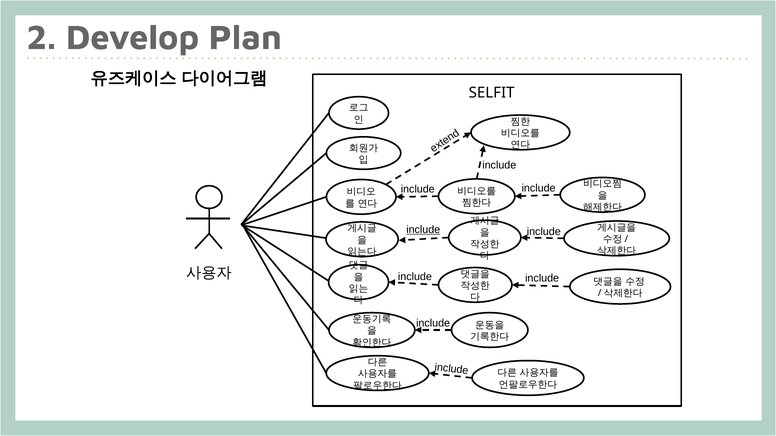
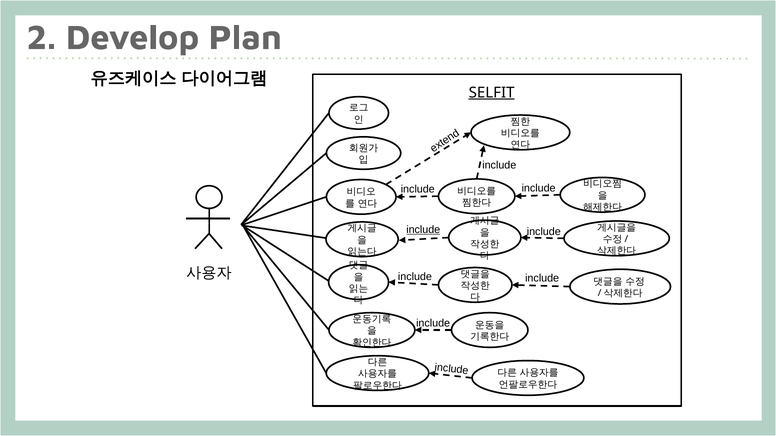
SELFIT underline: none -> present (492, 93)
